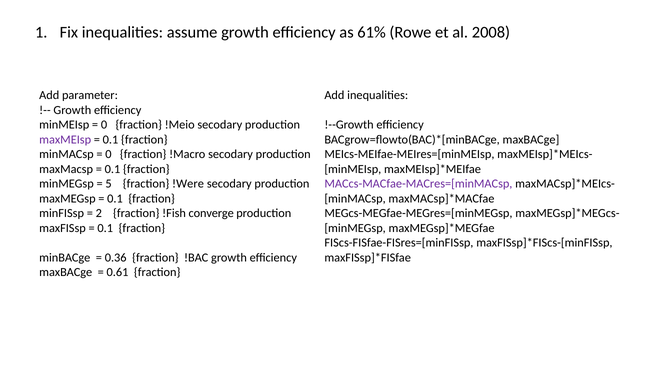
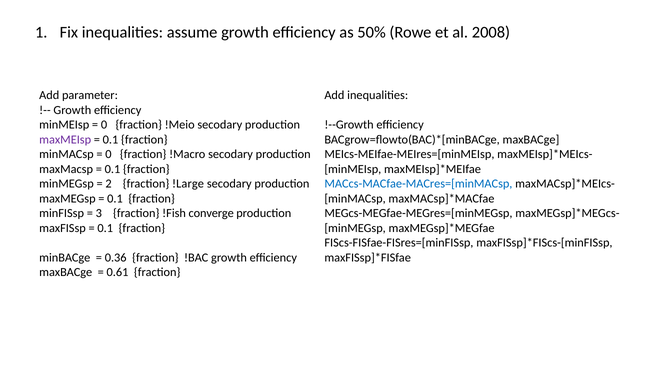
61%: 61% -> 50% (372, 33)
5: 5 -> 2 (109, 184)
!Were: !Were -> !Large (188, 184)
MACcs-MACfae-MACres=[minMACsp colour: purple -> blue (418, 184)
2: 2 -> 3 (99, 214)
